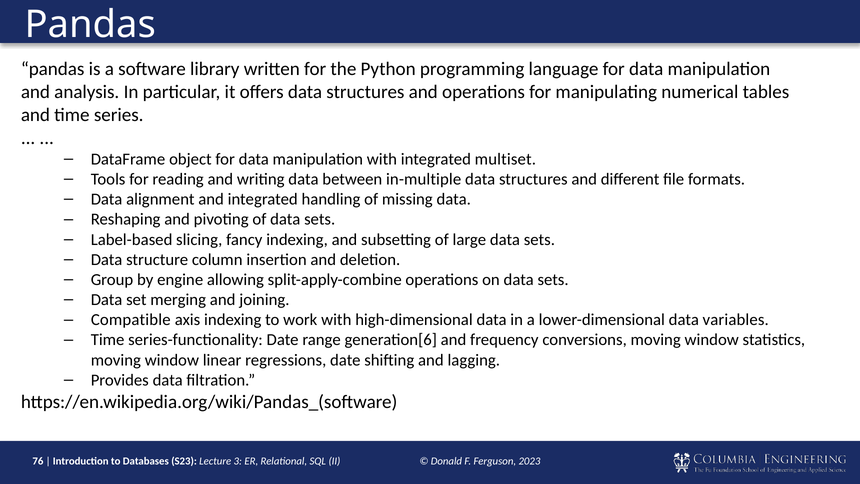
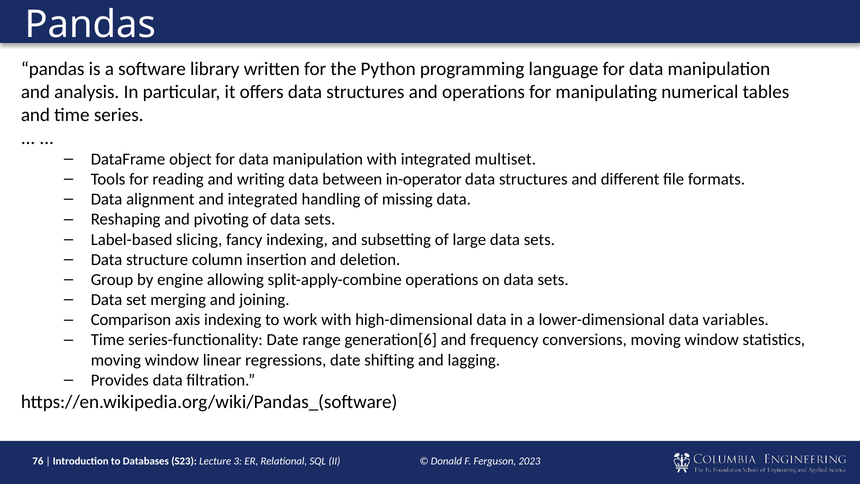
in-multiple: in-multiple -> in-operator (424, 179)
Compatible: Compatible -> Comparison (131, 320)
